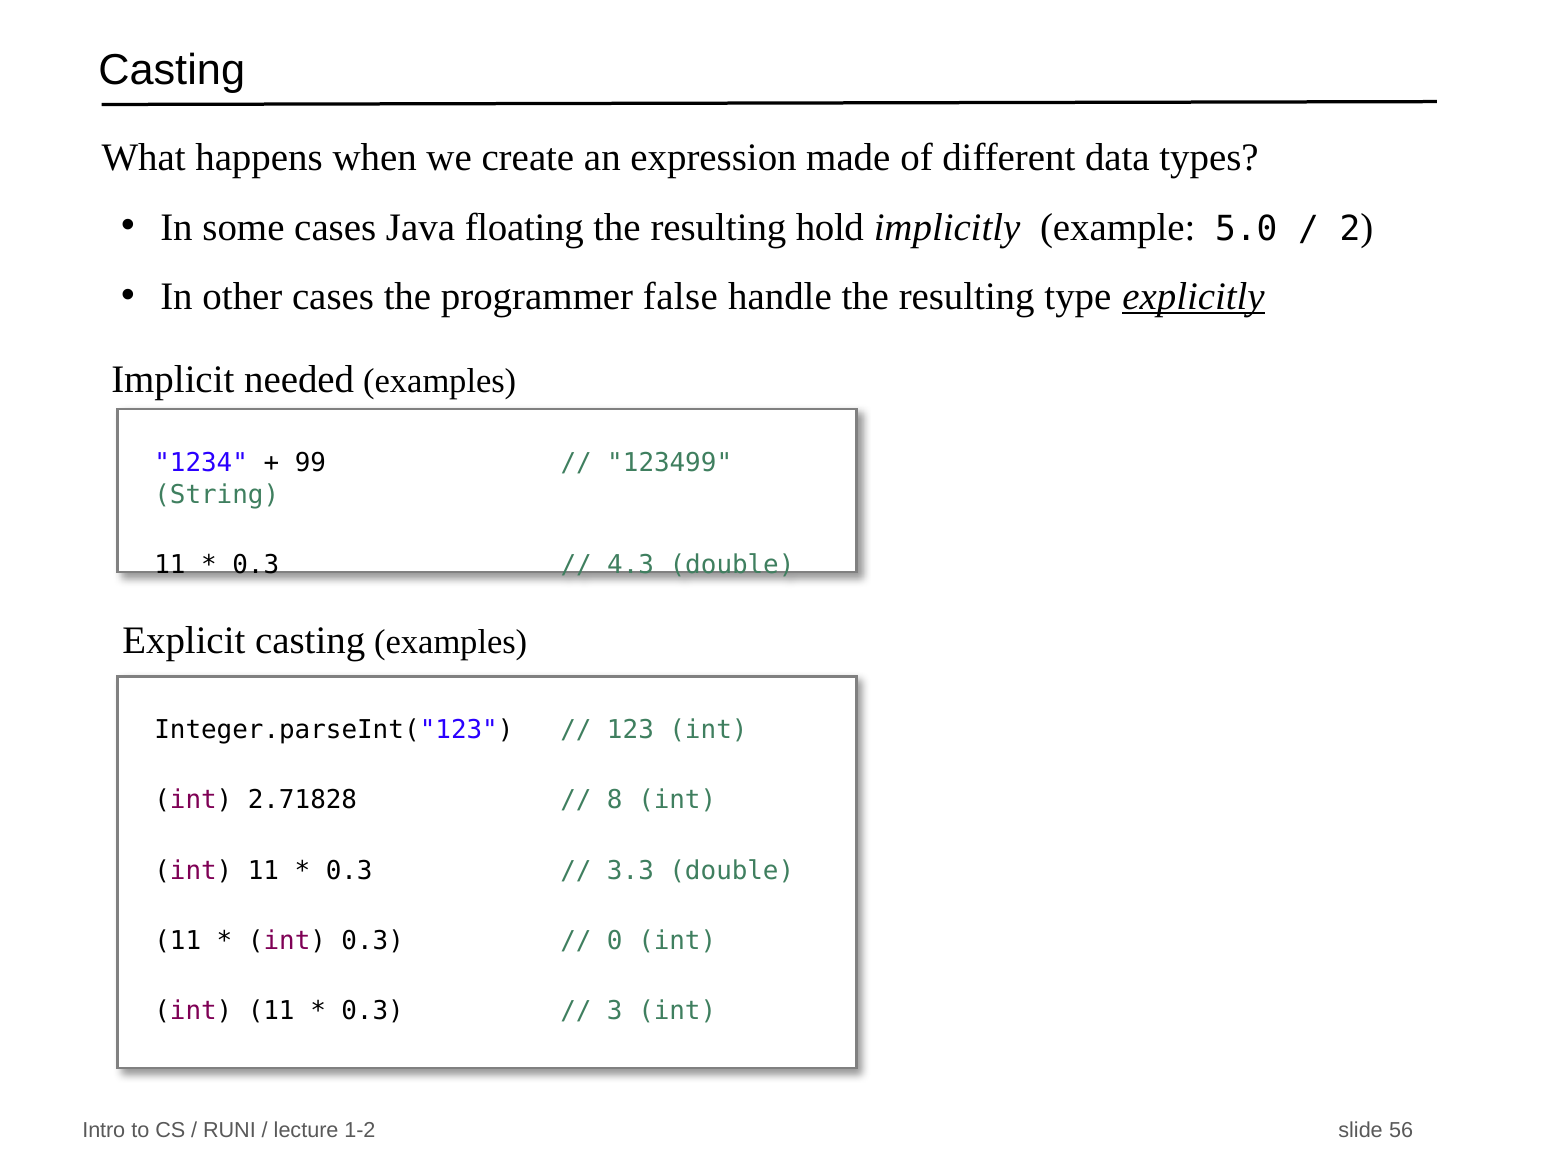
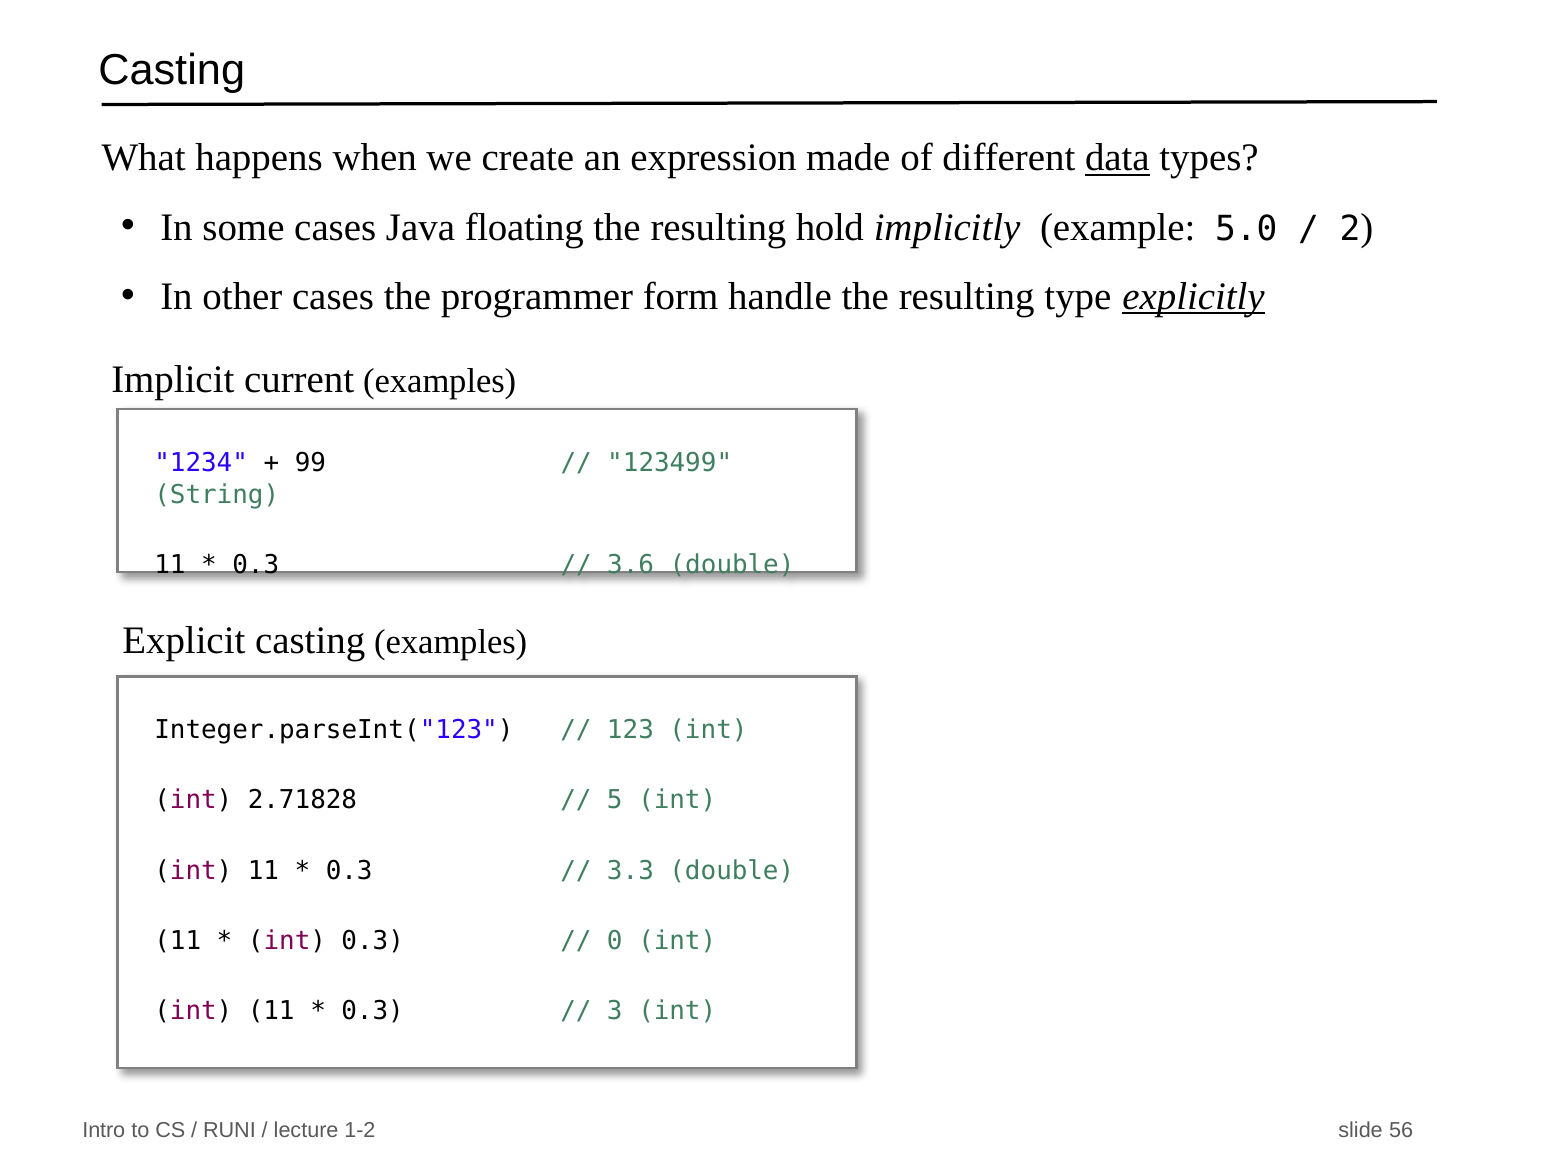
data underline: none -> present (1117, 158)
false: false -> form (681, 296)
needed: needed -> current (299, 380)
4.3: 4.3 -> 3.6 (631, 564)
8: 8 -> 5 (615, 800)
